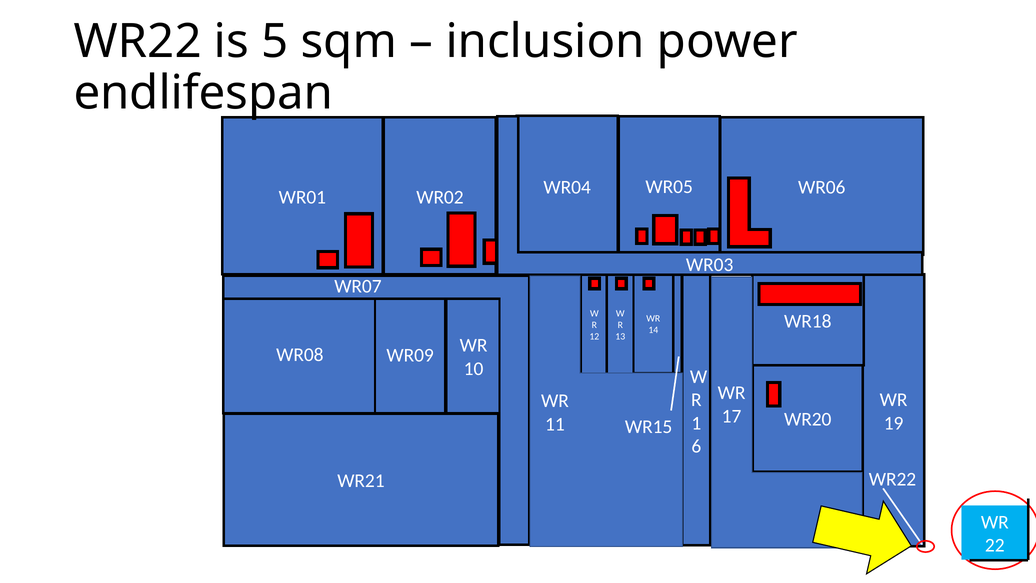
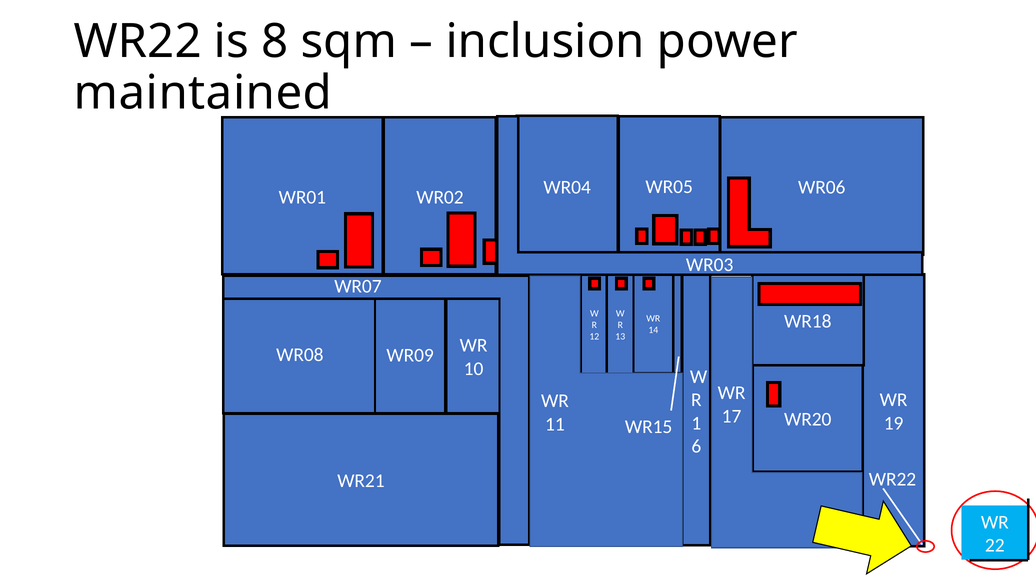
5: 5 -> 8 (275, 42)
endlifespan: endlifespan -> maintained (203, 93)
